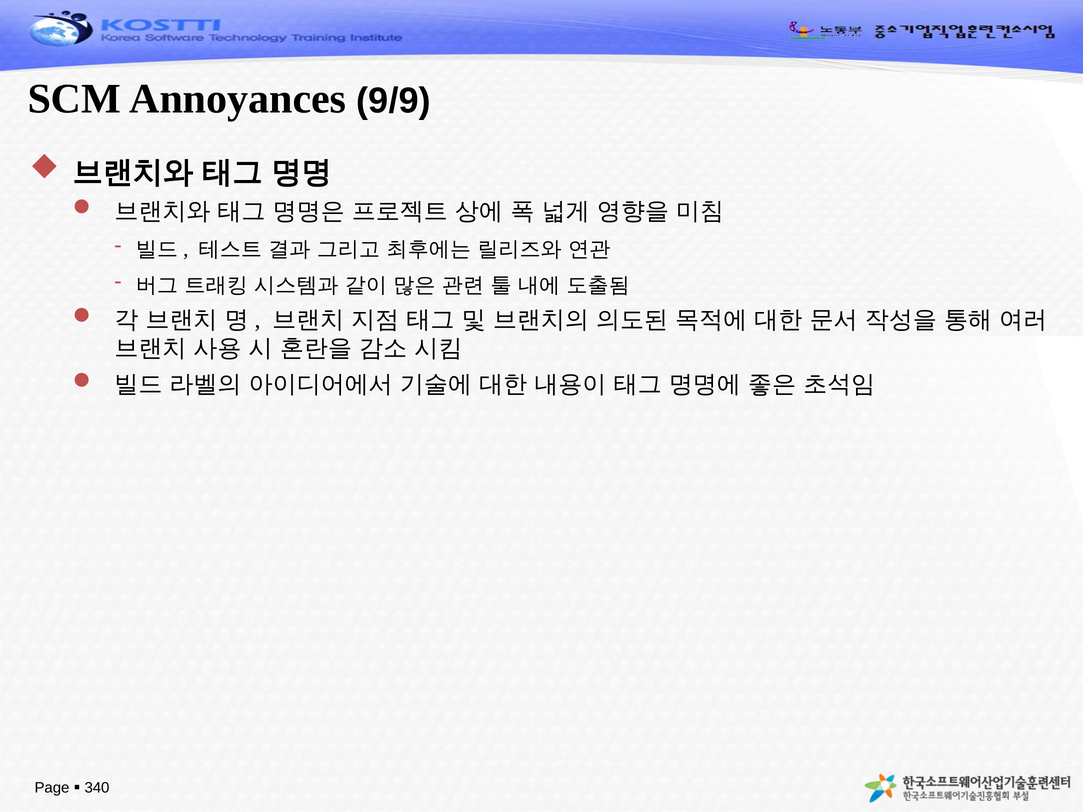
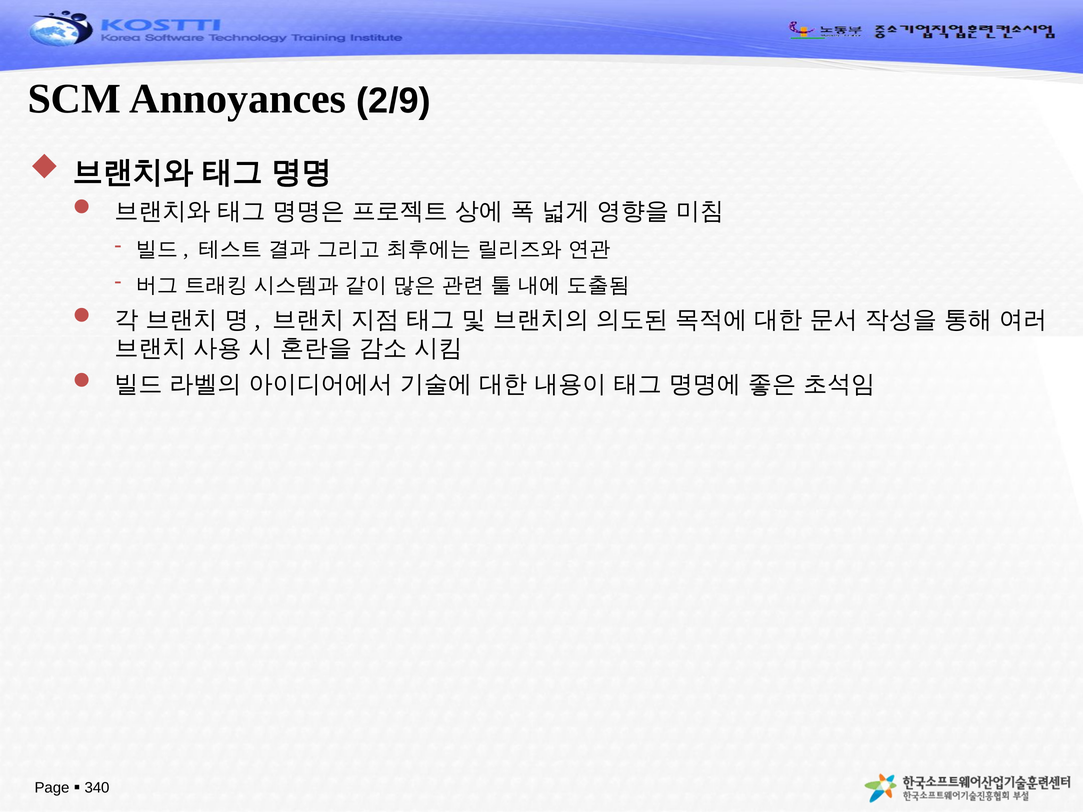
9/9: 9/9 -> 2/9 (394, 101)
